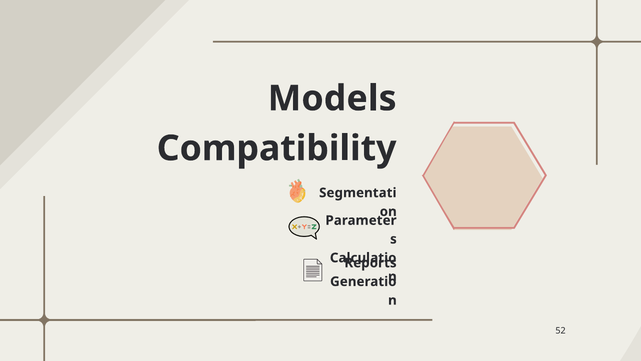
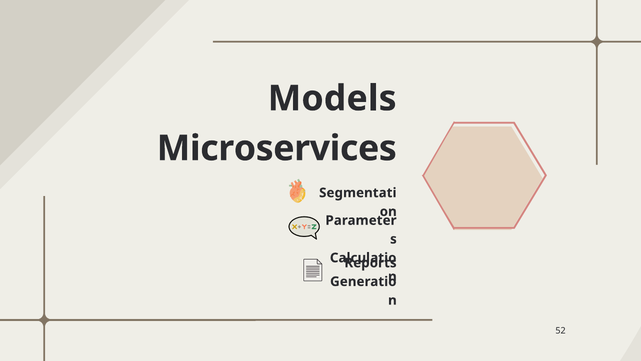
Compatibility: Compatibility -> Microservices (277, 148)
